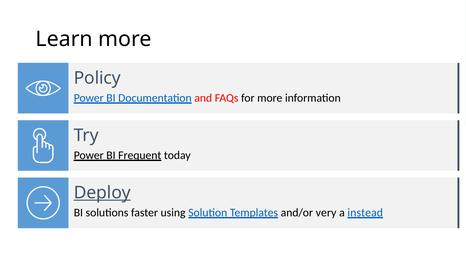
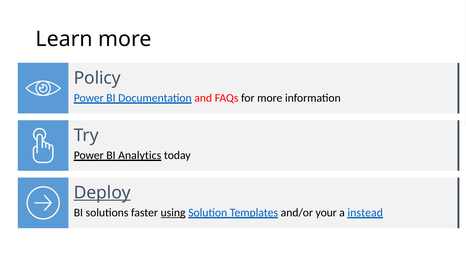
Frequent: Frequent -> Analytics (140, 155)
using underline: none -> present (173, 213)
very: very -> your (326, 213)
